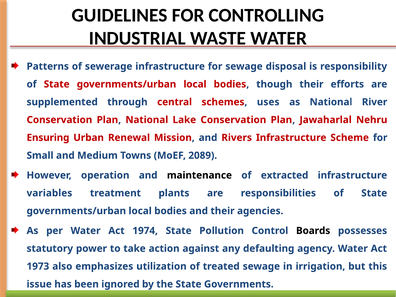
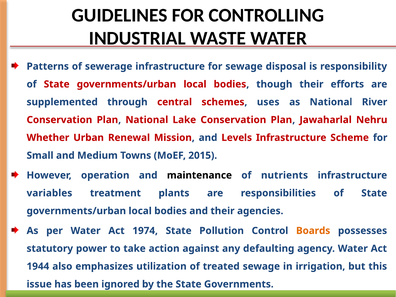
Ensuring: Ensuring -> Whether (48, 138)
Rivers: Rivers -> Levels (237, 138)
2089: 2089 -> 2015 (203, 155)
extracted: extracted -> nutrients (285, 175)
Boards colour: black -> orange (313, 231)
1973: 1973 -> 1944 (38, 266)
